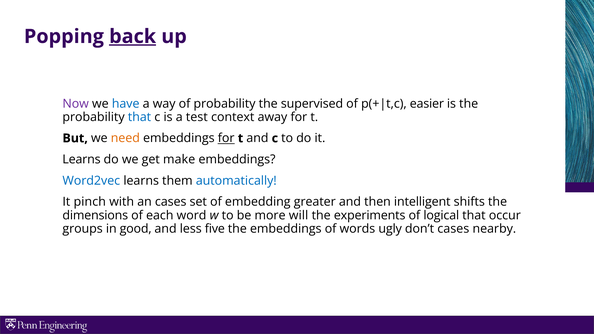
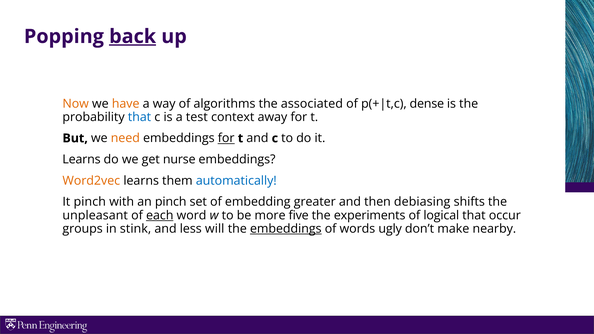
Now colour: purple -> orange (76, 104)
have colour: blue -> orange (126, 104)
of probability: probability -> algorithms (224, 104)
supervised: supervised -> associated (312, 104)
easier: easier -> dense (427, 104)
make: make -> nurse (179, 160)
Word2vec colour: blue -> orange (91, 181)
an cases: cases -> pinch (171, 202)
intelligent: intelligent -> debiasing (422, 202)
dimensions: dimensions -> unpleasant (95, 215)
each underline: none -> present (160, 215)
will: will -> five (299, 215)
good: good -> stink (136, 229)
five: five -> will (215, 229)
embeddings underline: none -> present (286, 229)
don’t cases: cases -> make (453, 229)
